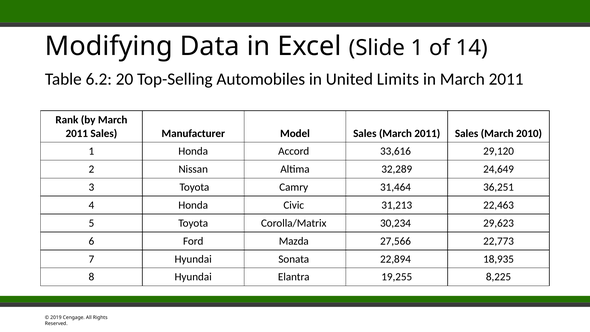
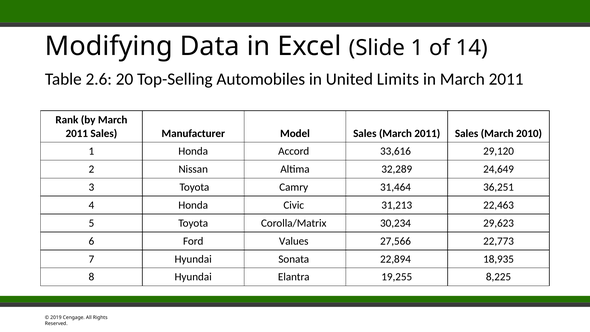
6.2: 6.2 -> 2.6 (99, 79)
Mazda: Mazda -> Values (294, 241)
